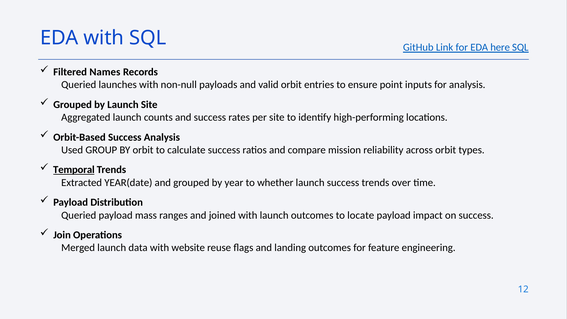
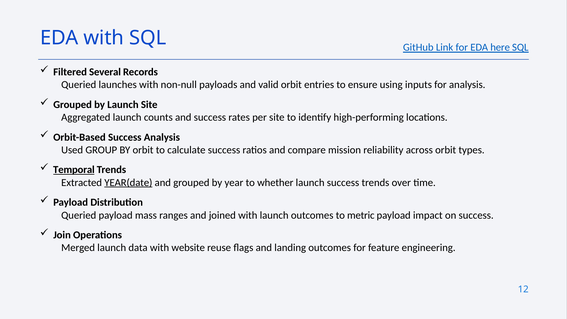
Names: Names -> Several (105, 72)
point: point -> using (391, 85)
YEAR(date underline: none -> present (128, 183)
locate: locate -> metric (361, 215)
